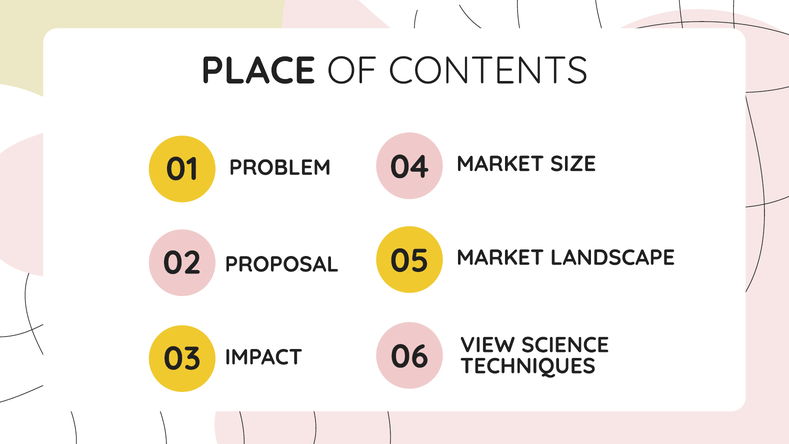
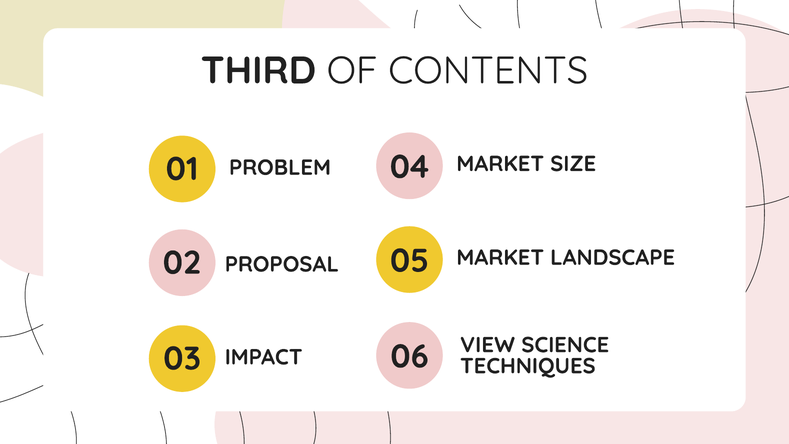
PLACE: PLACE -> THIRD (258, 71)
